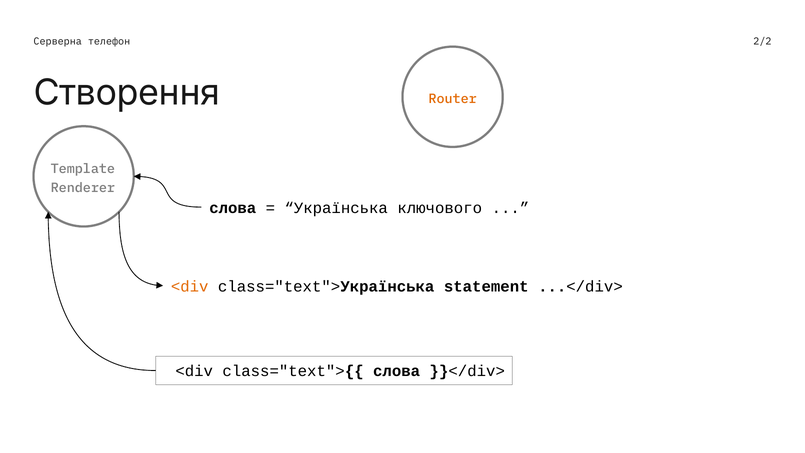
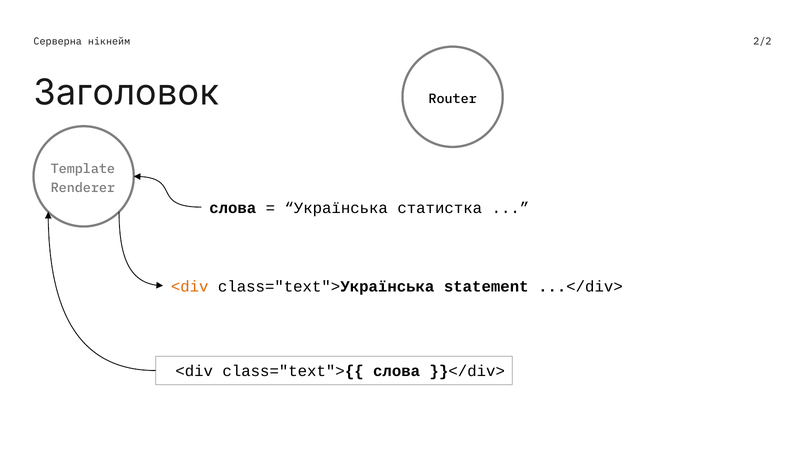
телефон: телефон -> нікнейм (109, 41)
Створення: Створення -> Заголовок (126, 93)
Router colour: orange -> black (453, 99)
ключового: ключового -> статистка (440, 208)
